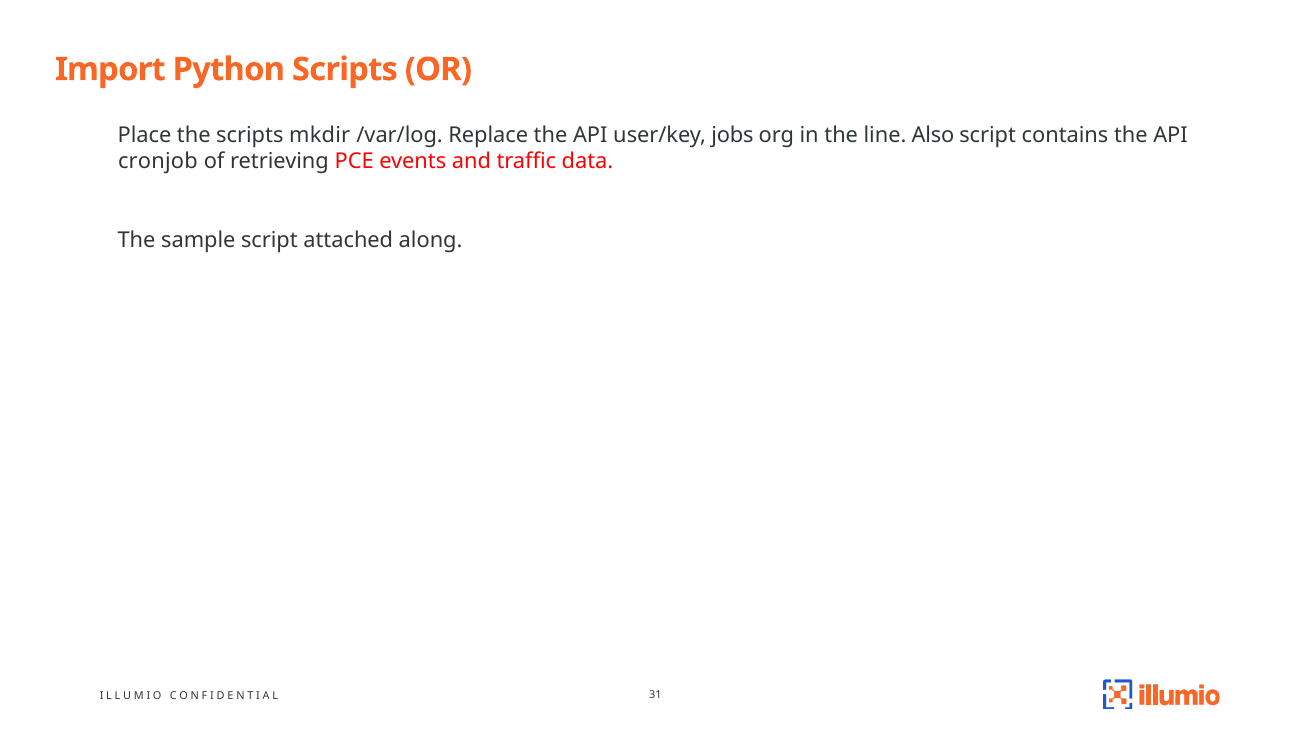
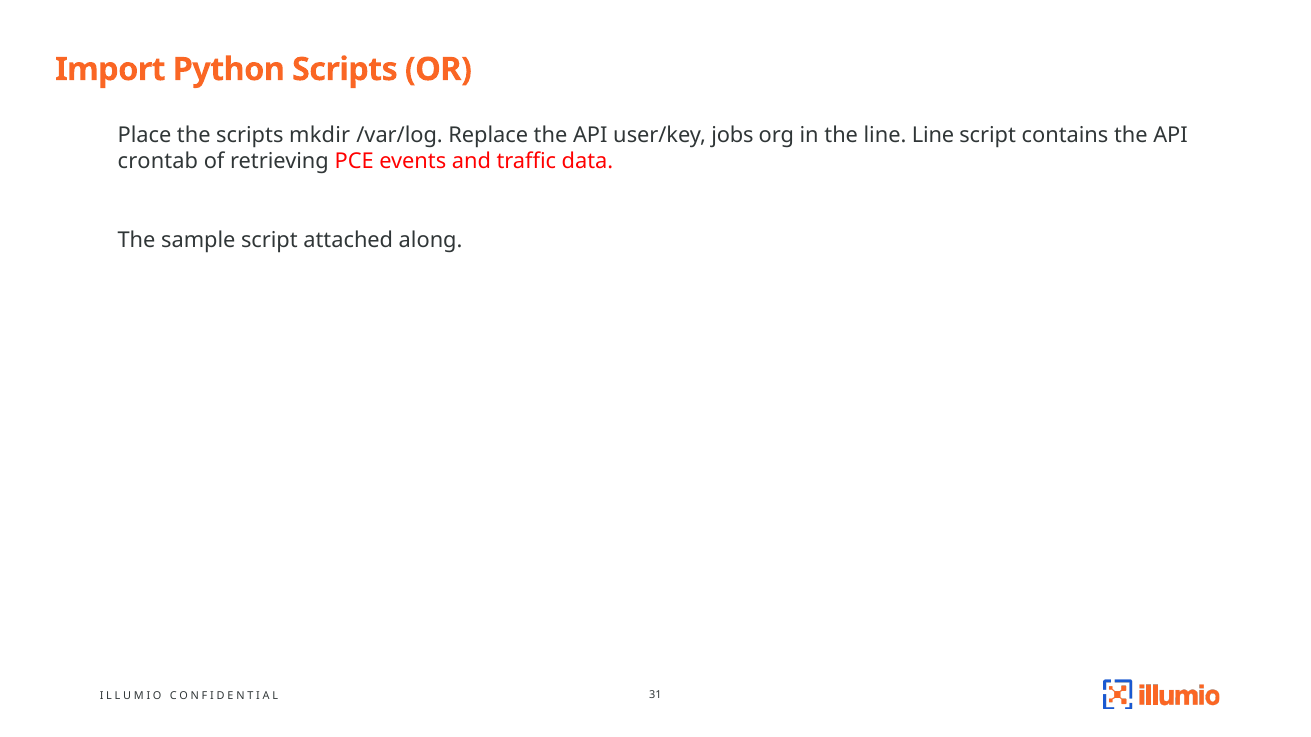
line Also: Also -> Line (933, 135)
cronjob: cronjob -> crontab (158, 161)
